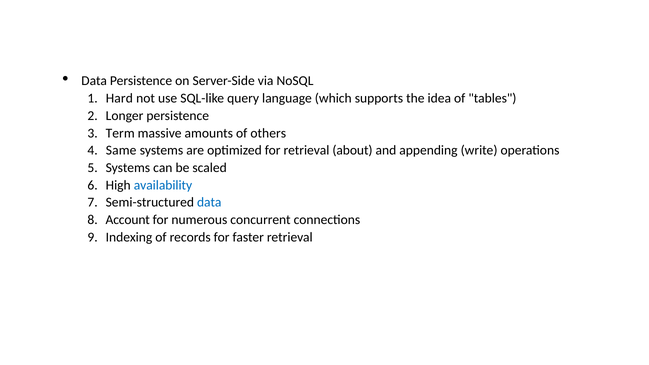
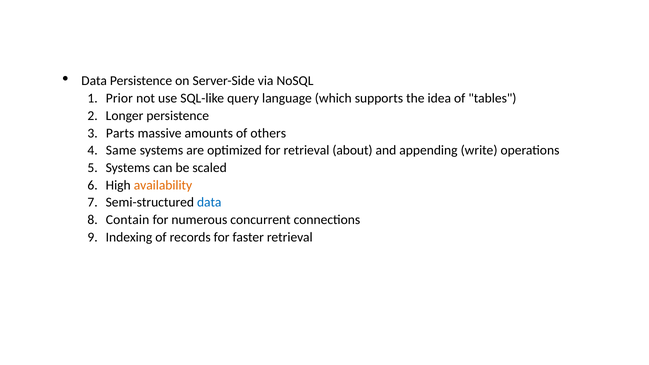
Hard: Hard -> Prior (119, 98)
Term: Term -> Parts (120, 133)
availability colour: blue -> orange (163, 185)
Account: Account -> Contain (128, 220)
